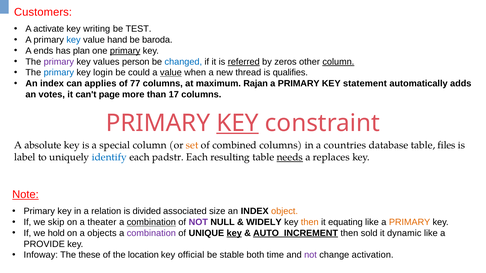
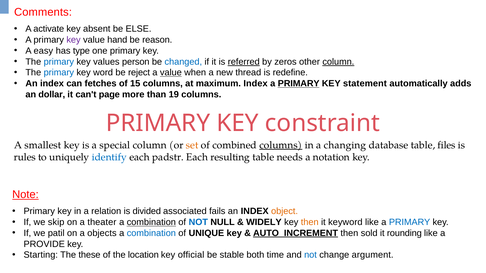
Customers: Customers -> Comments (43, 12)
writing: writing -> absent (97, 29)
TEST: TEST -> ELSE (139, 29)
key colour: blue -> purple (74, 40)
baroda: baroda -> reason (157, 40)
ends: ends -> easy (43, 51)
plan: plan -> type (81, 51)
primary underline: present -> none (125, 51)
primary colour: purple -> blue (59, 62)
login: login -> word (103, 73)
could: could -> reject (139, 73)
qualifies: qualifies -> redefine (290, 73)
applies: applies -> fetches (101, 84)
77: 77 -> 15 (135, 84)
maximum Rajan: Rajan -> Index (256, 84)
PRIMARY underline: none -> present (299, 84)
votes: votes -> dollar (52, 95)
17: 17 -> 19 (174, 95)
KEY underline: present -> none (238, 123)
absolute: absolute -> smallest (43, 145)
columns underline: none -> present (281, 145)
countries: countries -> changing (345, 145)
label: label -> rules (25, 157)
needs underline: present -> none (290, 157)
replaces: replaces -> notation (331, 157)
size: size -> fails (217, 212)
NOT colour: purple -> blue (198, 223)
equating: equating -> keyword (345, 223)
PRIMARY colour: orange -> blue (410, 223)
hold: hold -> patil (56, 233)
combination colour: purple -> blue (151, 233)
key underline: present -> none (234, 233)
dynamic: dynamic -> rounding (404, 233)
Infoway: Infoway -> Starting (41, 255)
not colour: purple -> blue (311, 255)
activation: activation -> argument (373, 255)
